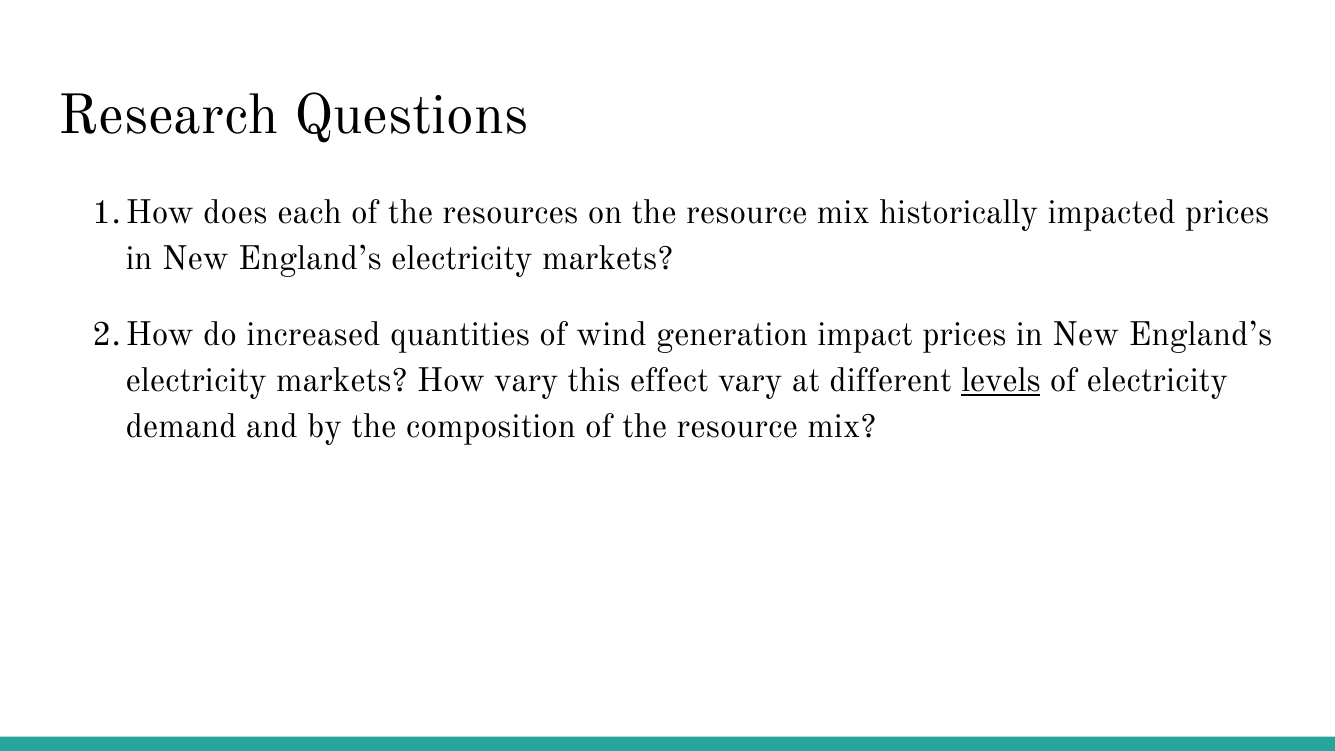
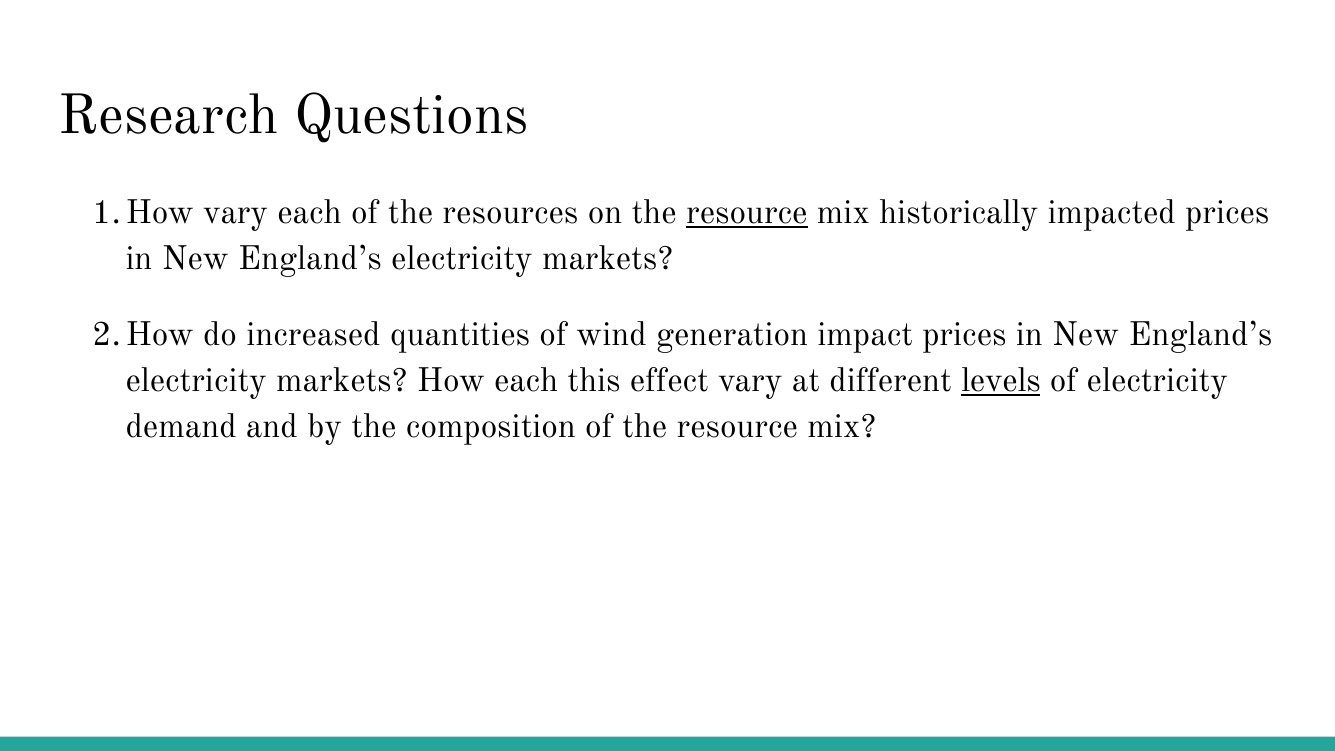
does: does -> vary (236, 213)
resource underline: none -> present (747, 213)
How vary: vary -> each (526, 380)
